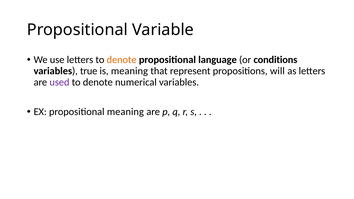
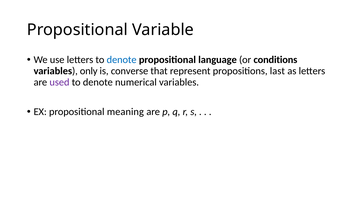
denote colour: orange -> blue (122, 60)
true: true -> only (89, 71)
is meaning: meaning -> converse (130, 71)
will: will -> last (277, 71)
